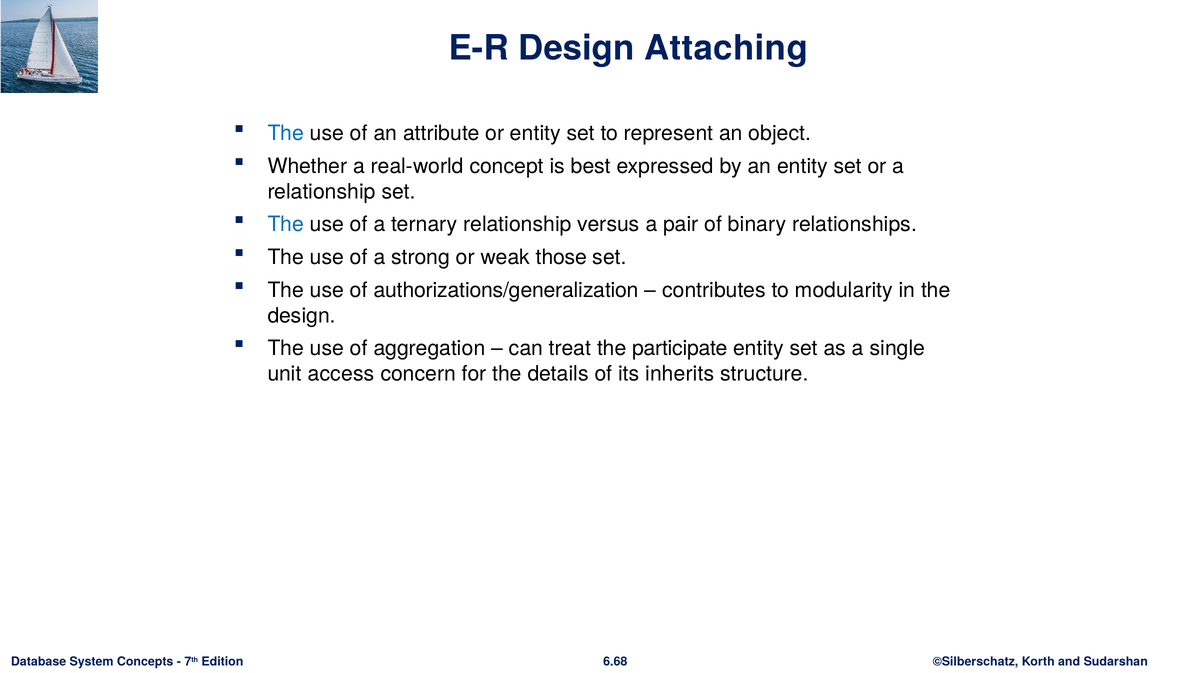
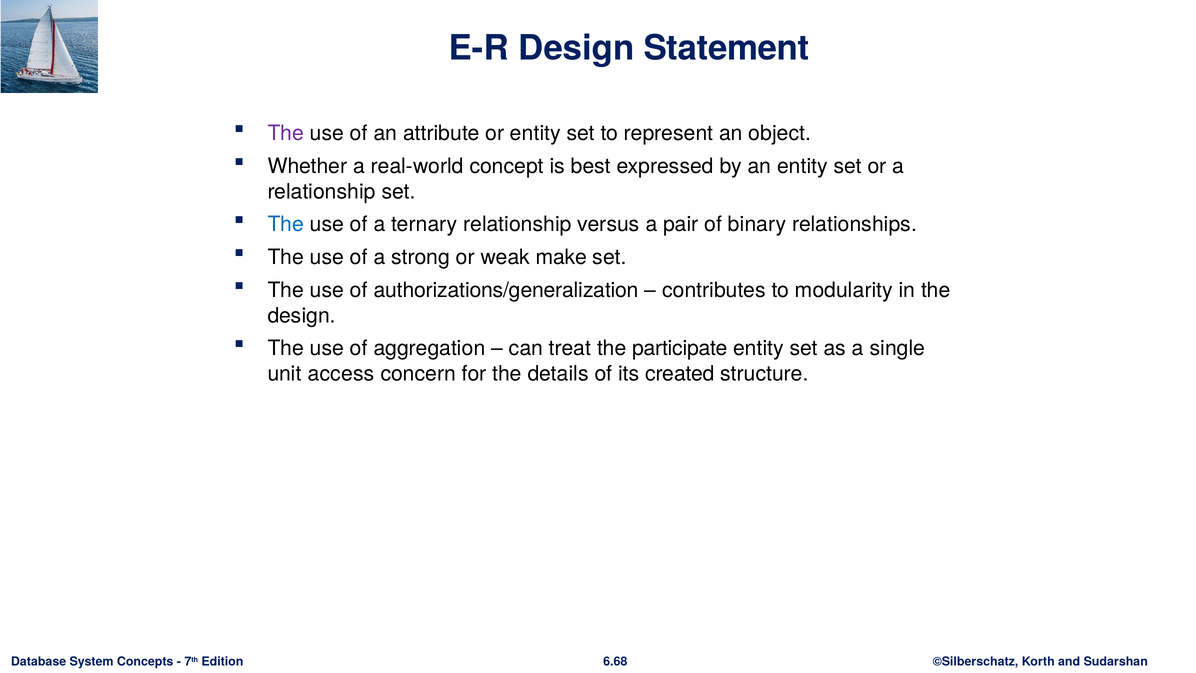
Attaching: Attaching -> Statement (726, 48)
The colour: blue -> purple (286, 133)
those: those -> make (561, 257)
inherits: inherits -> created (680, 374)
